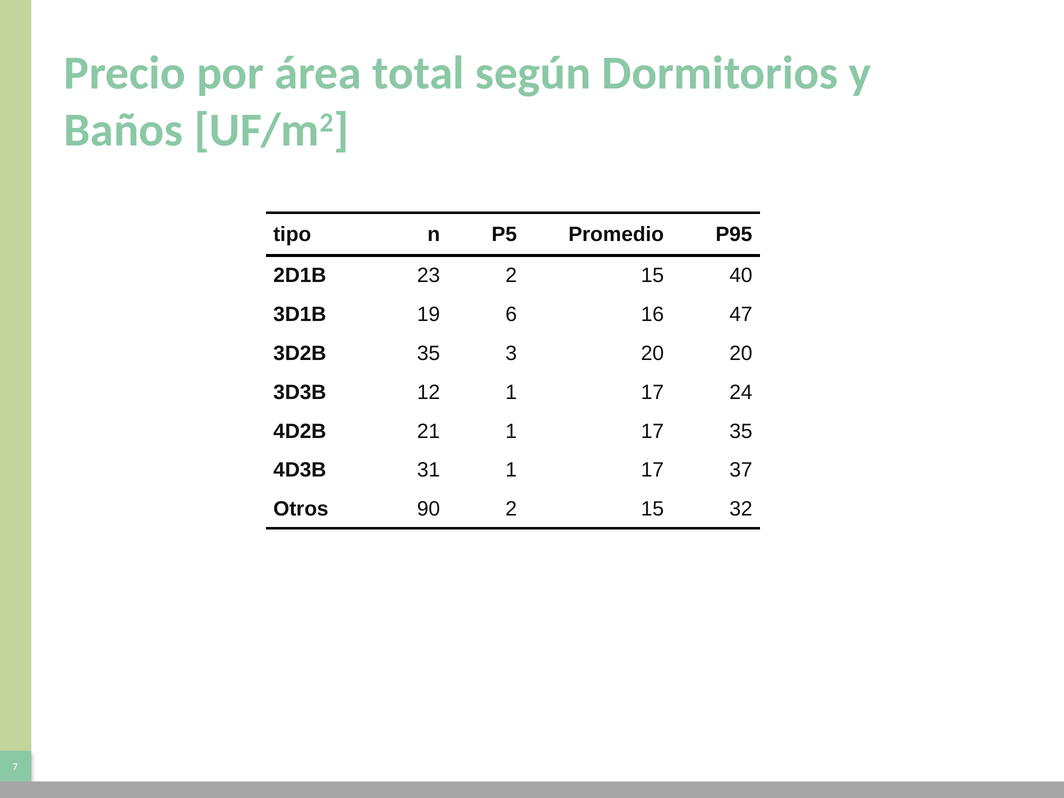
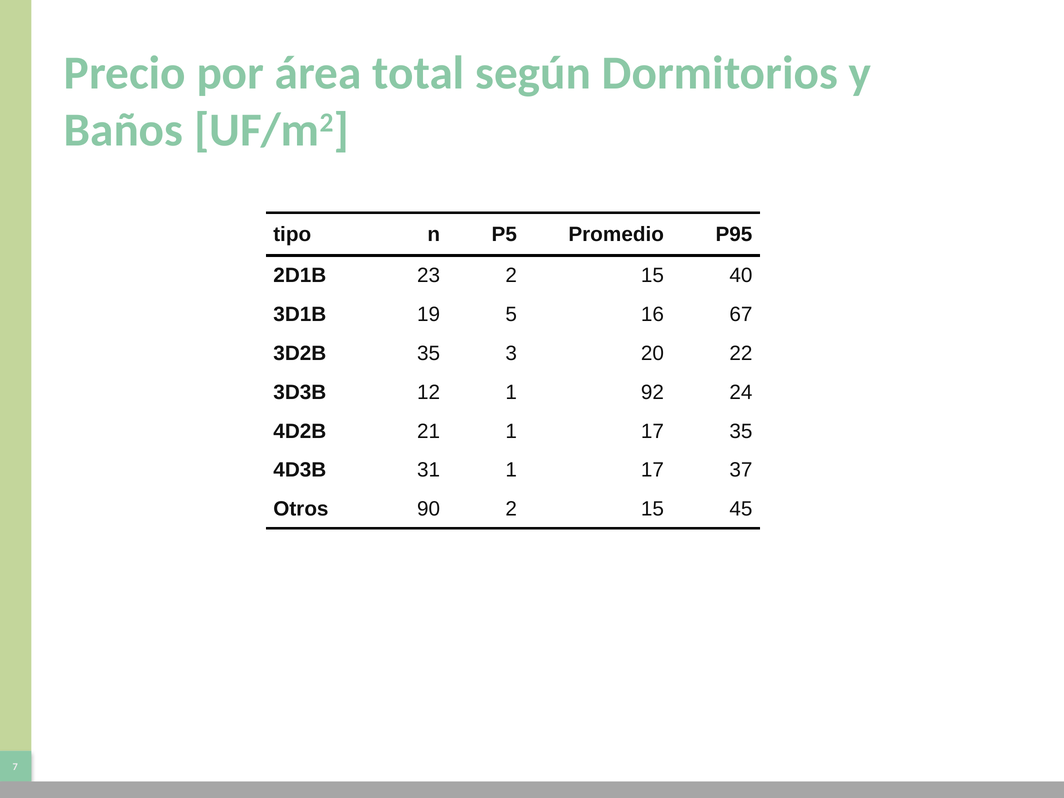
6: 6 -> 5 (511, 314)
47: 47 -> 67 (741, 314)
20 20: 20 -> 22 (741, 353)
12 1 17: 17 -> 92 (652, 392)
32: 32 -> 45 (741, 509)
